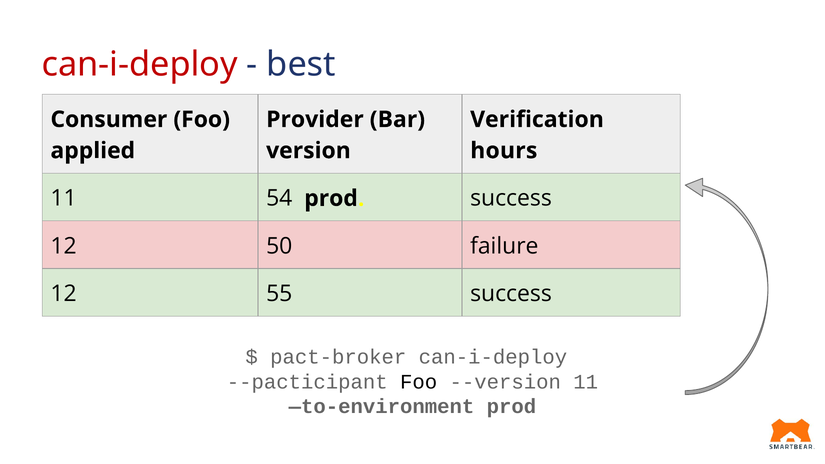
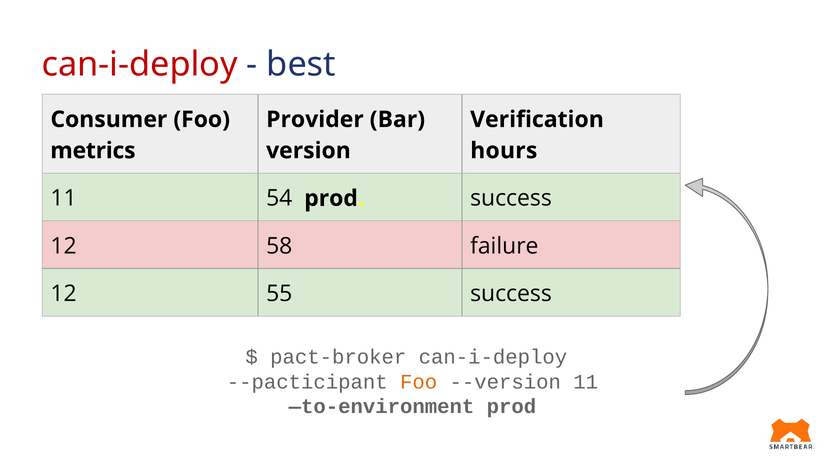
applied: applied -> metrics (93, 151)
50: 50 -> 58 (279, 246)
Foo colour: black -> orange (419, 382)
